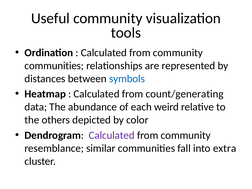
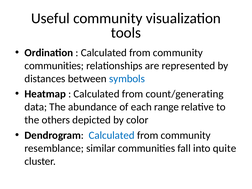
weird: weird -> range (166, 107)
Calculated colour: purple -> blue (112, 135)
extra: extra -> quite (225, 148)
